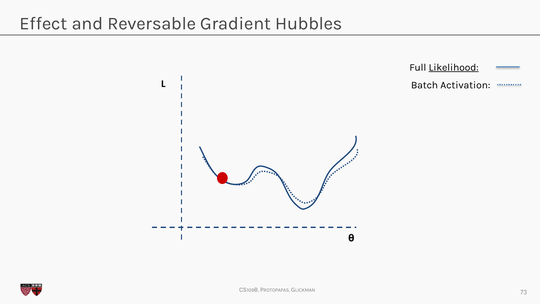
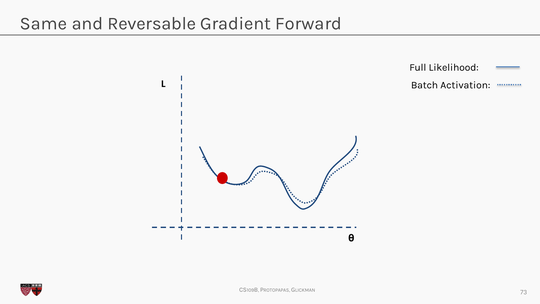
Effect: Effect -> Same (43, 24)
Hubbles: Hubbles -> Forward (309, 24)
Likelihood underline: present -> none (454, 67)
